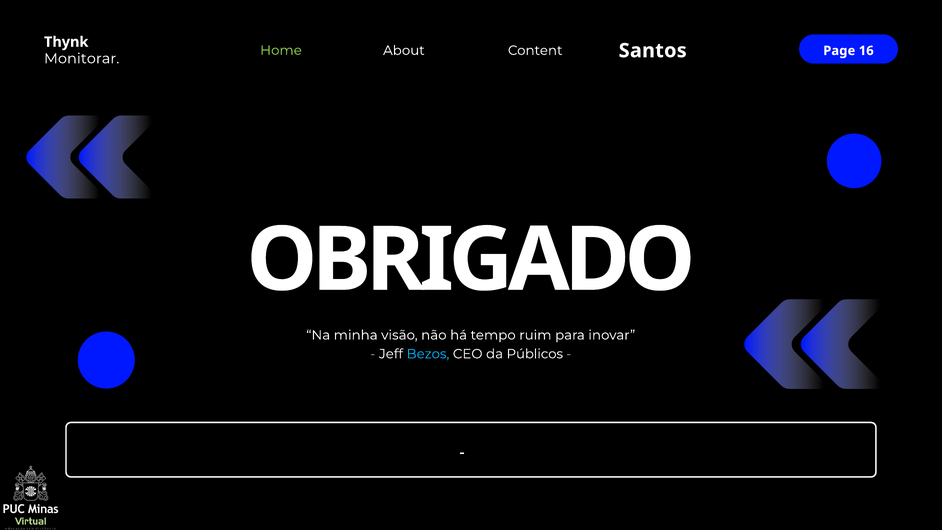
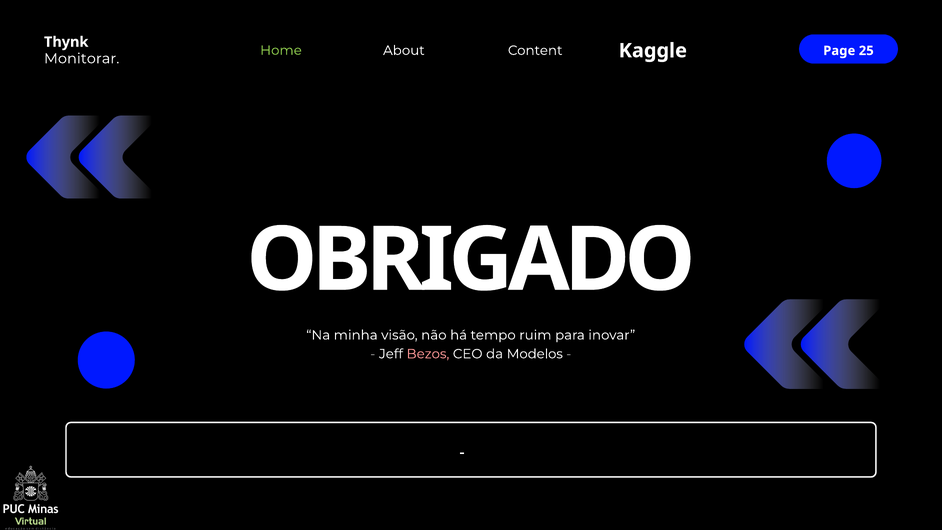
Santos: Santos -> Kaggle (653, 51)
16: 16 -> 25 (866, 51)
Bezos colour: light blue -> pink (428, 354)
Públicos: Públicos -> Modelos (535, 354)
